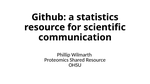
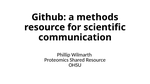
statistics: statistics -> methods (97, 17)
